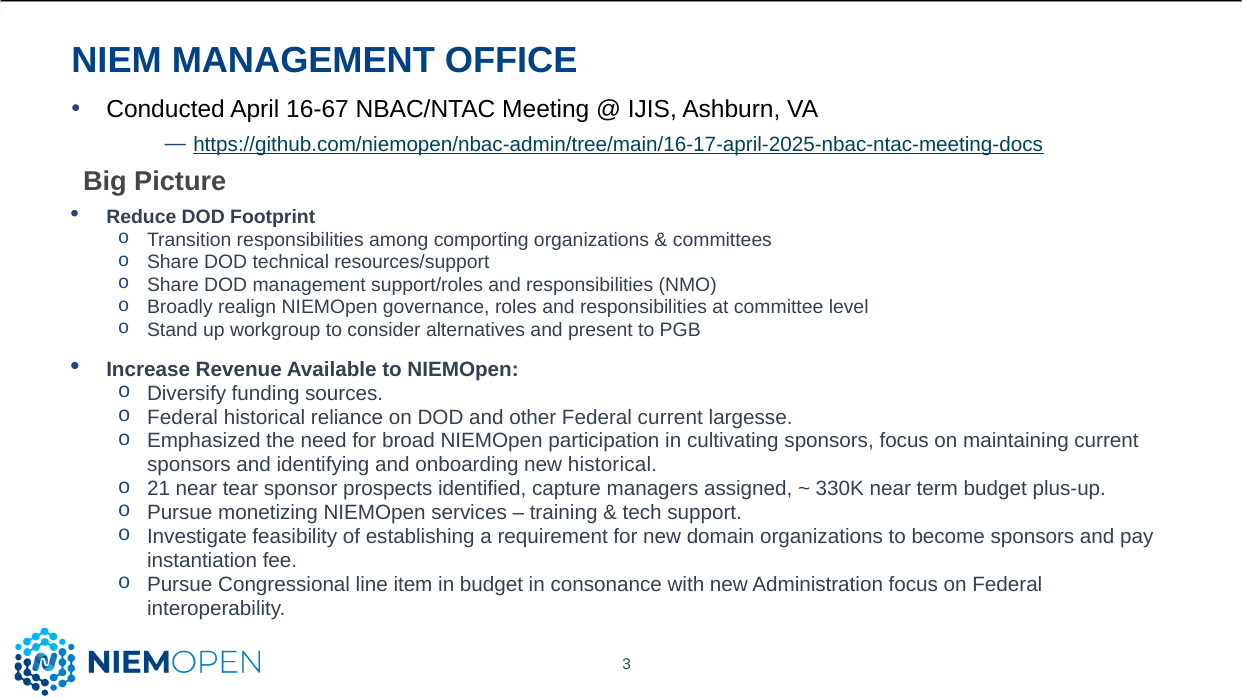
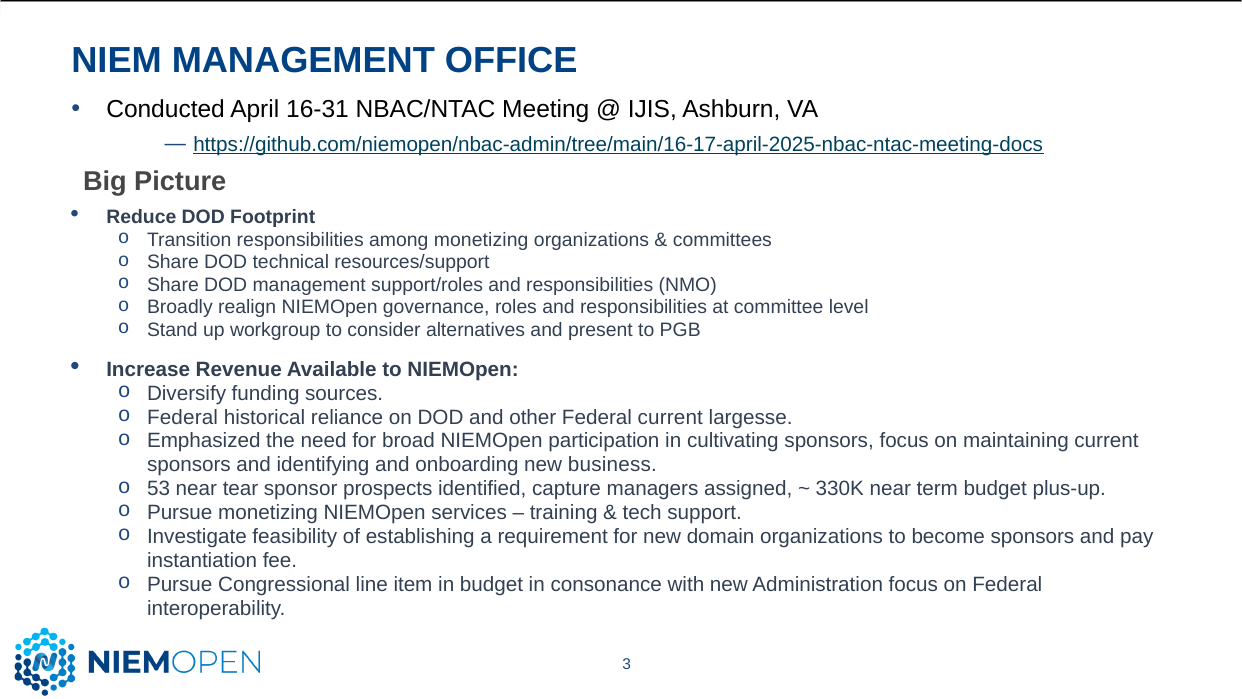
16-67: 16-67 -> 16-31 (317, 109)
among comporting: comporting -> monetizing (481, 240)
new historical: historical -> business (612, 465)
21: 21 -> 53 (159, 489)
